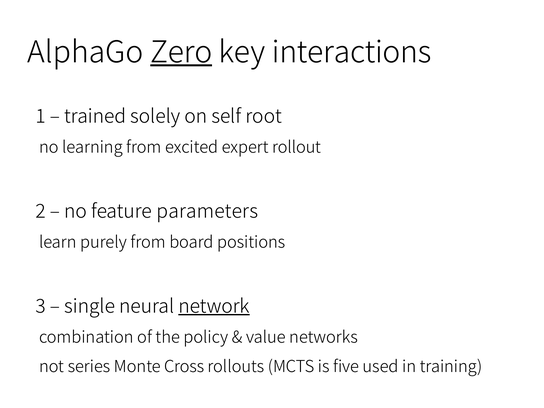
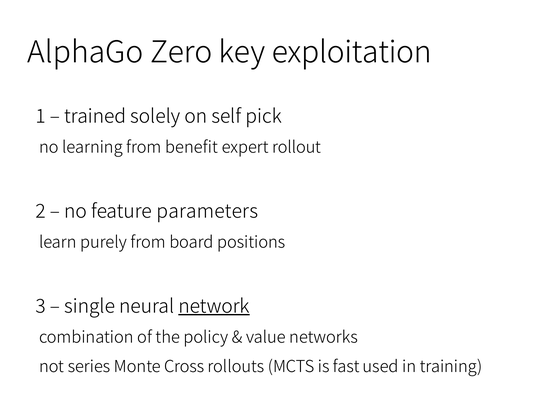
Zero underline: present -> none (181, 52)
interactions: interactions -> exploitation (352, 52)
root: root -> pick (264, 117)
excited: excited -> benefit (192, 147)
five: five -> fast (346, 367)
